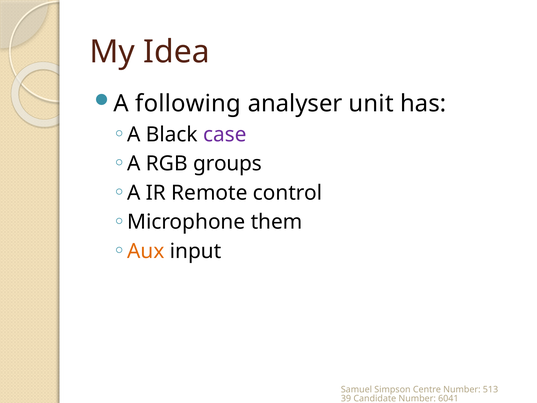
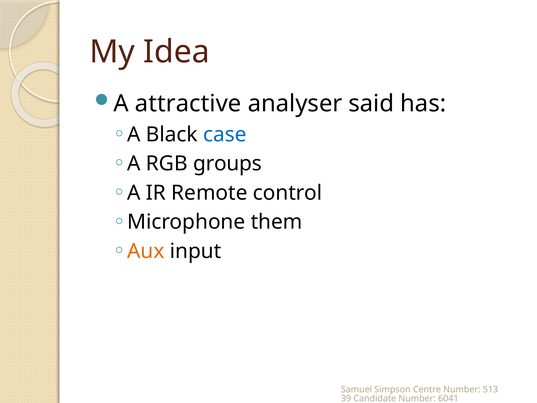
following: following -> attractive (188, 104)
unit: unit -> said (371, 104)
case colour: purple -> blue (225, 134)
